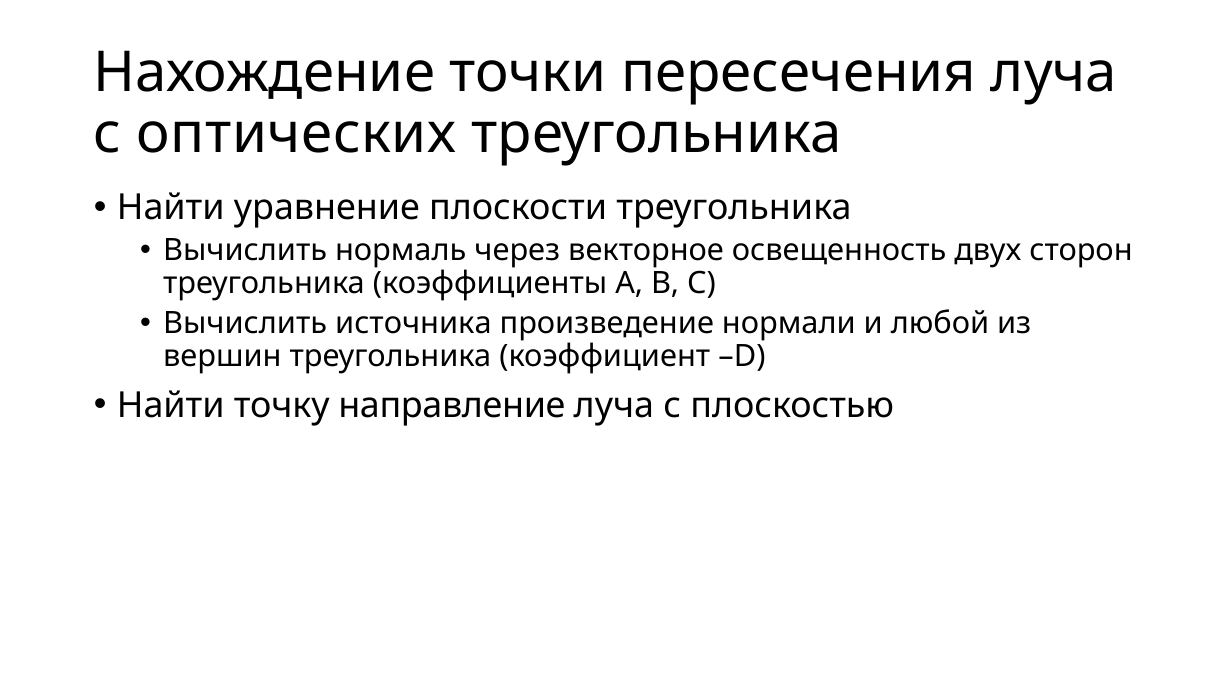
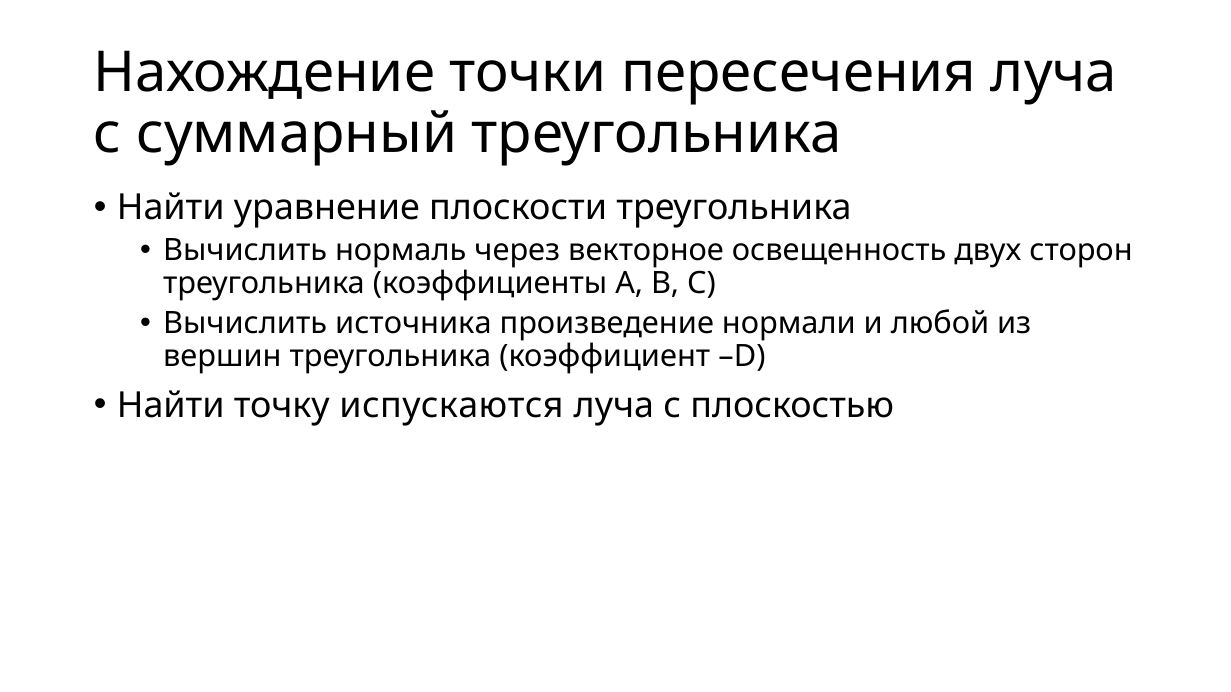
оптических: оптических -> суммарный (297, 134)
направление: направление -> испускаются (452, 405)
